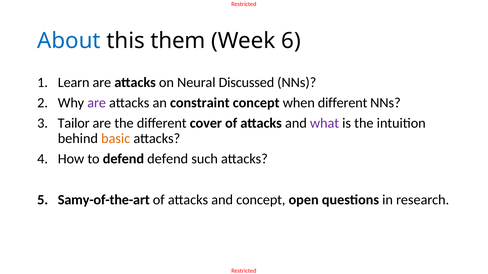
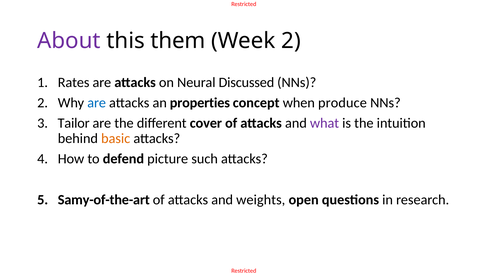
About colour: blue -> purple (69, 41)
Week 6: 6 -> 2 (291, 41)
Learn: Learn -> Rates (74, 83)
are colour: purple -> blue (97, 103)
constraint: constraint -> properties (200, 103)
when different: different -> produce (342, 103)
defend defend: defend -> picture (168, 159)
and concept: concept -> weights (261, 200)
